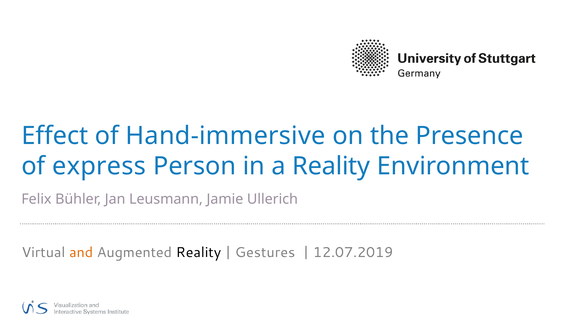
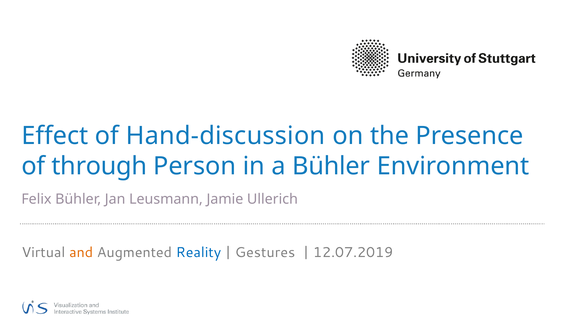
Hand-immersive: Hand-immersive -> Hand-discussion (226, 136)
express: express -> through (99, 166)
a Reality: Reality -> Bühler (331, 166)
Reality colour: black -> blue (198, 253)
